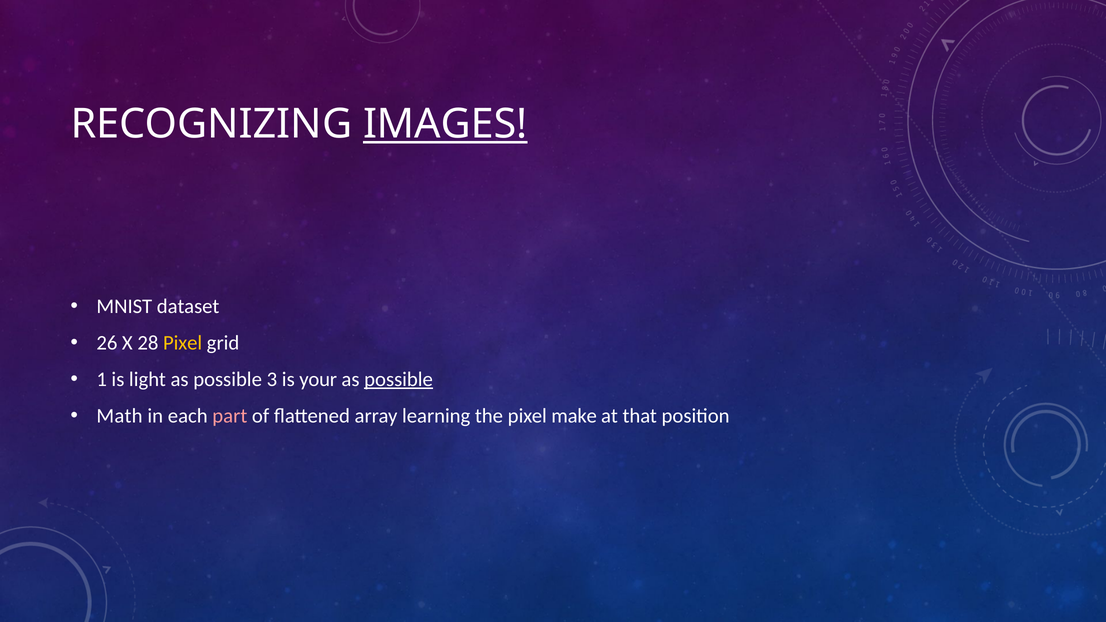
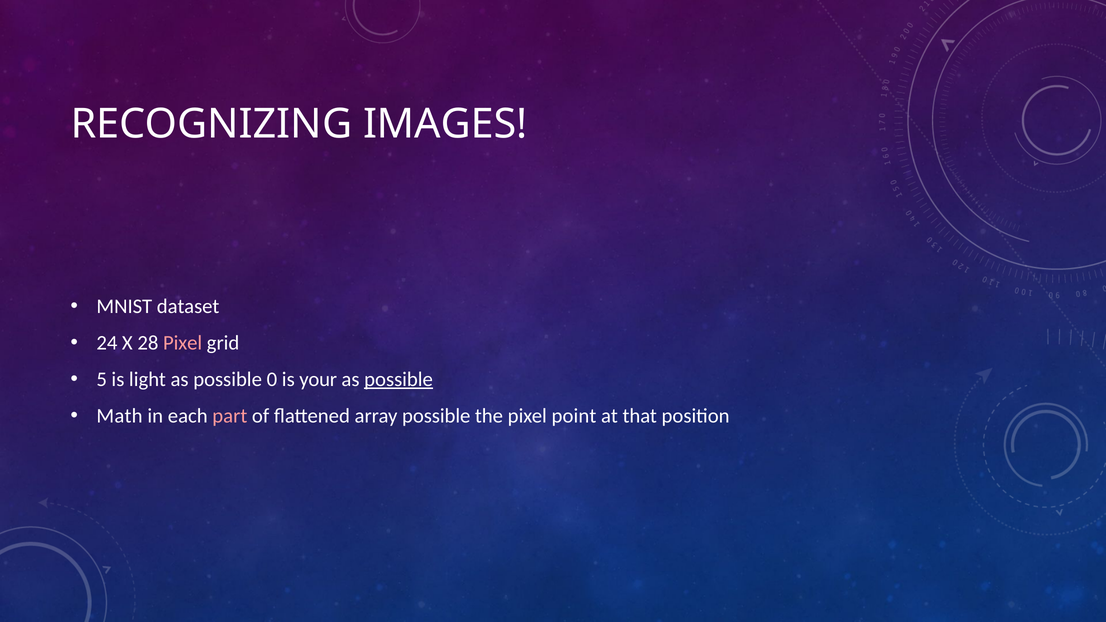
IMAGES underline: present -> none (445, 124)
26: 26 -> 24 (107, 343)
Pixel colour: yellow -> pink (183, 343)
1: 1 -> 5 (102, 379)
3: 3 -> 0 (272, 379)
array learning: learning -> possible (436, 416)
make: make -> point (574, 416)
